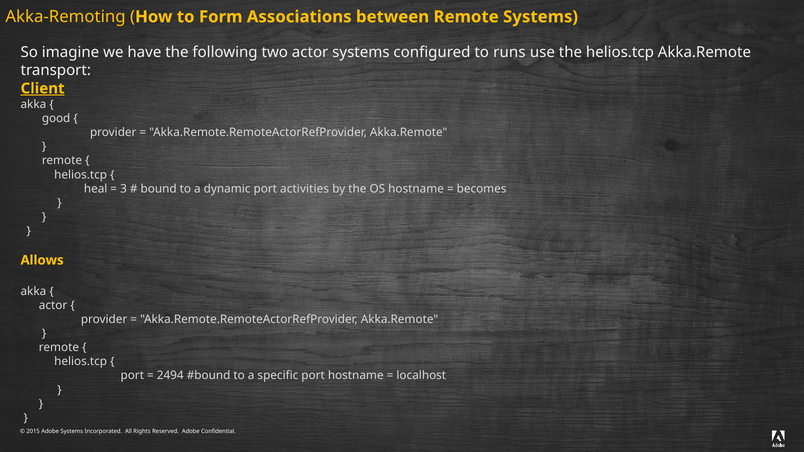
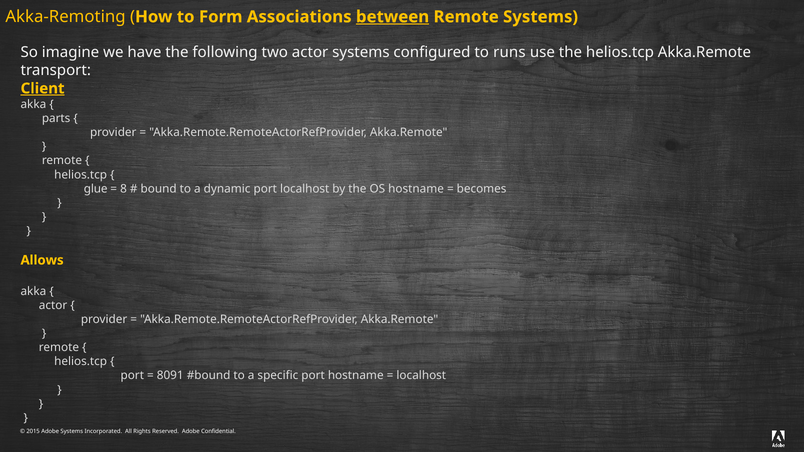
between underline: none -> present (393, 17)
good: good -> parts (56, 118)
heal: heal -> glue (96, 189)
3: 3 -> 8 (123, 189)
port activities: activities -> localhost (305, 189)
2494: 2494 -> 8091 (170, 376)
